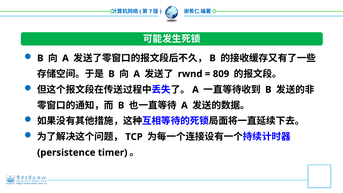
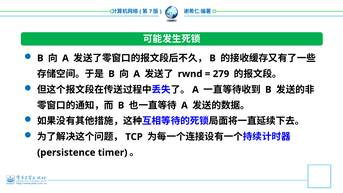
809: 809 -> 279 (221, 74)
